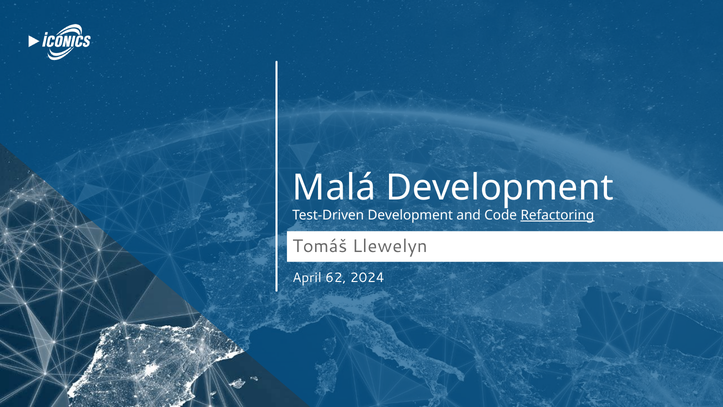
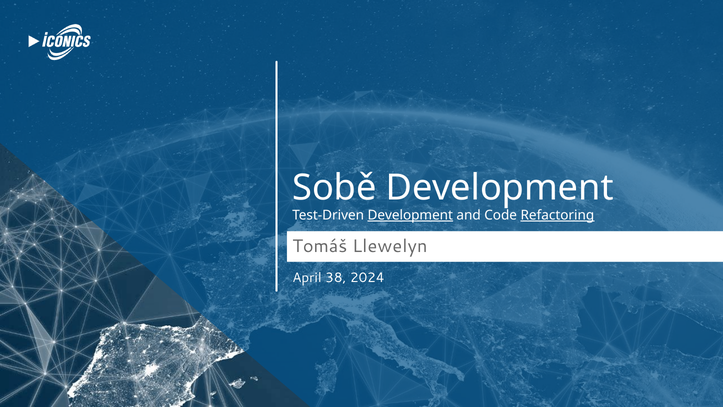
Malá: Malá -> Sobě (334, 188)
Development underline: none -> present (410, 215)
62: 62 -> 38 (336, 277)
